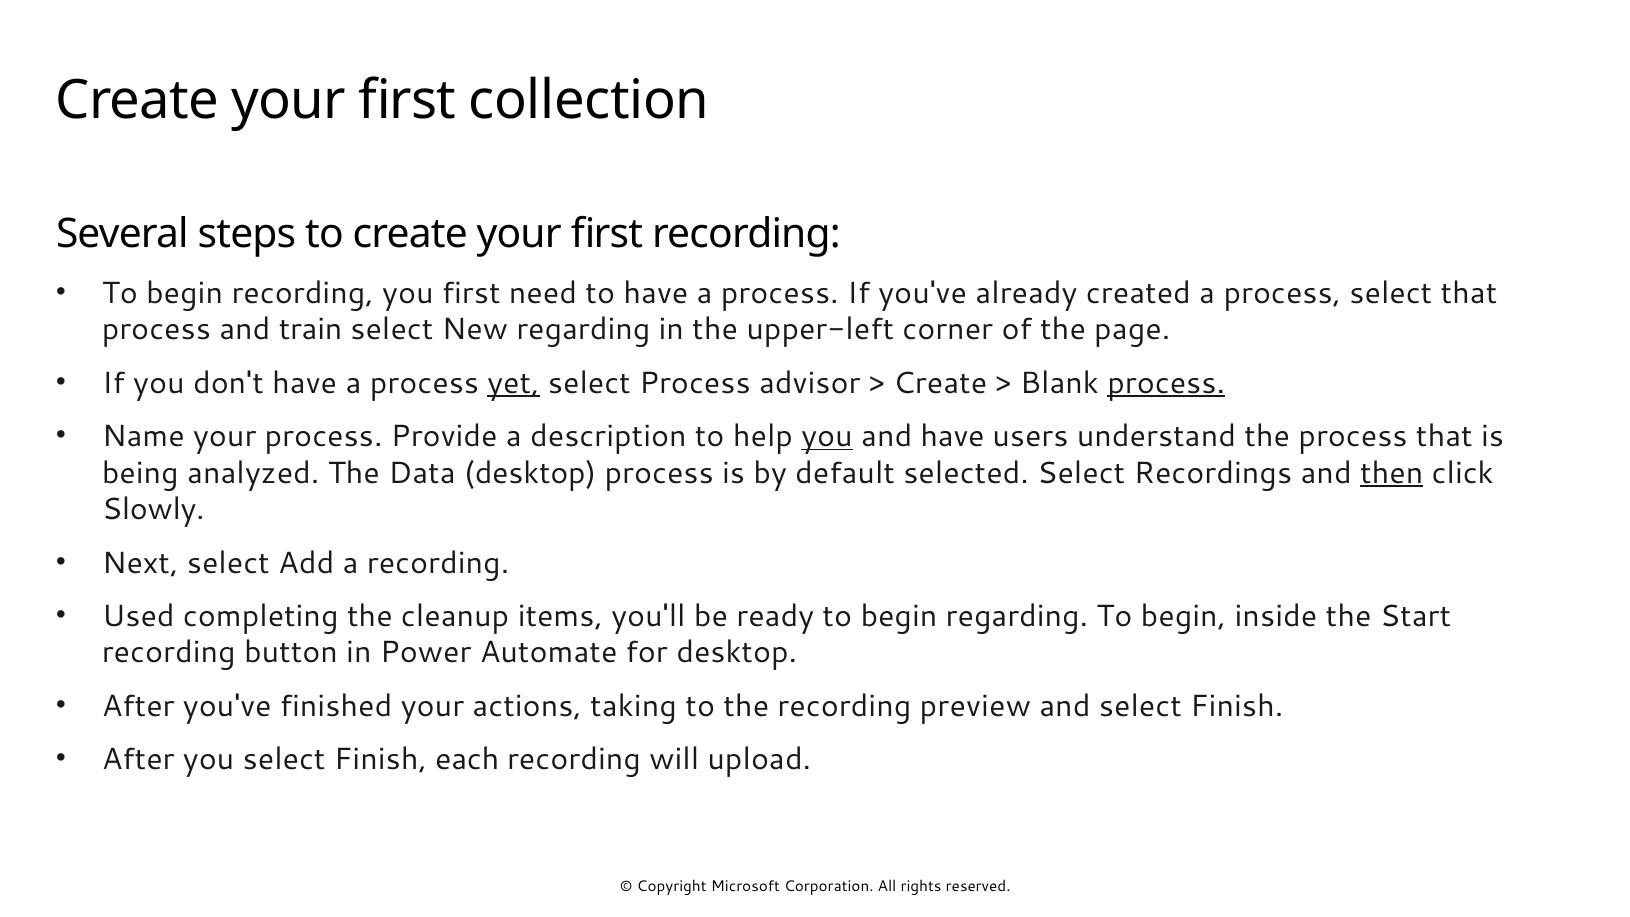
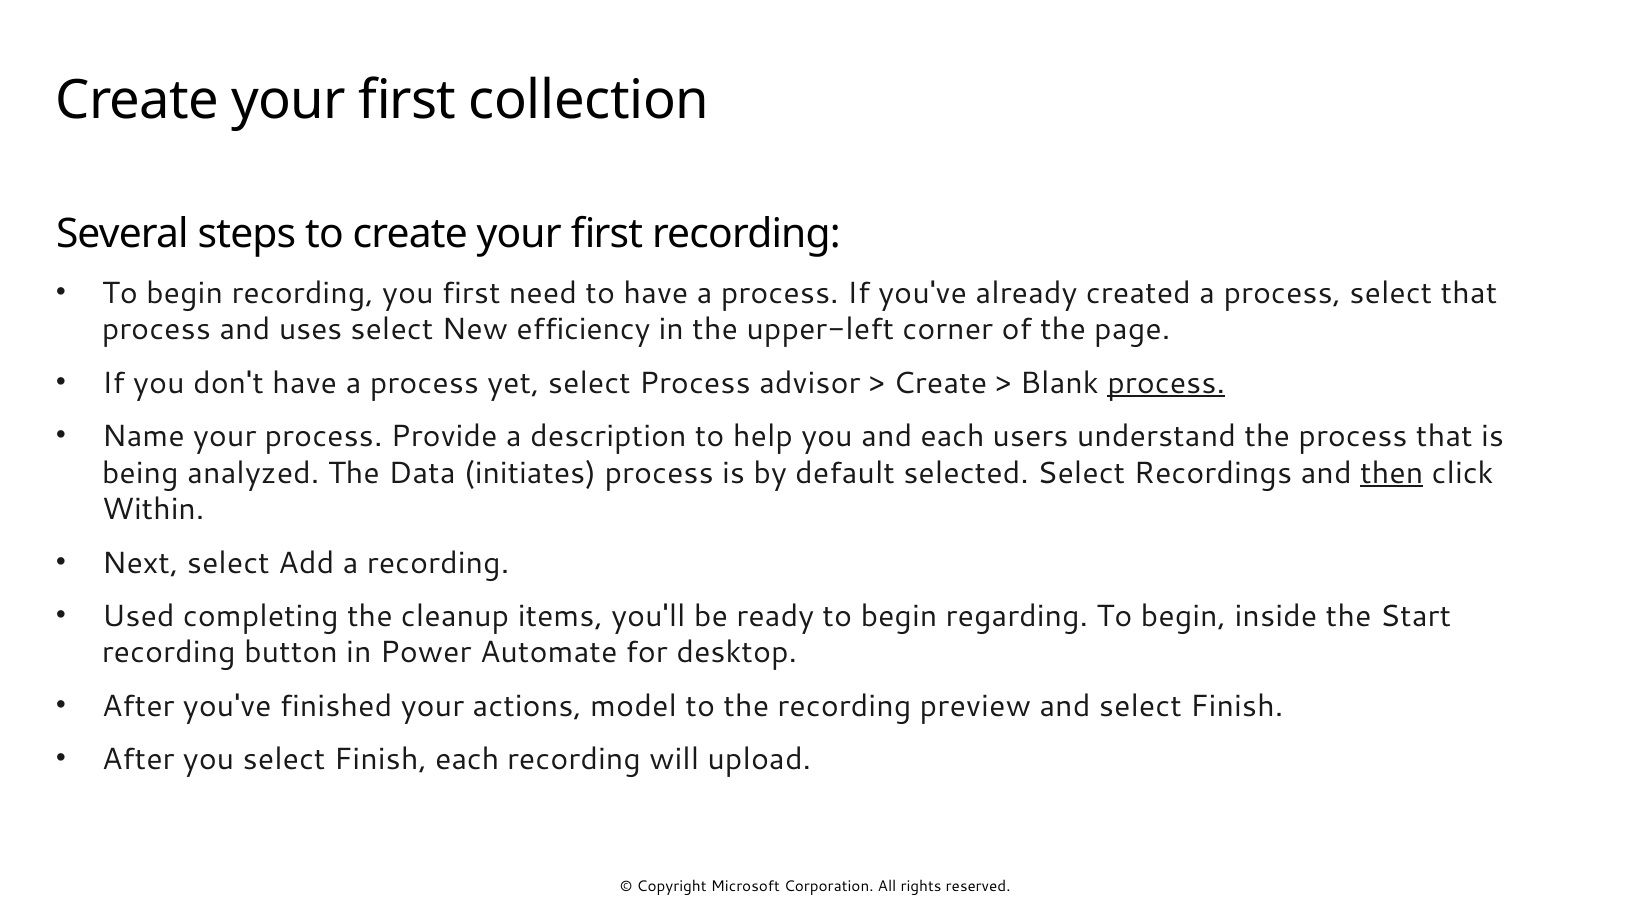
train: train -> uses (311, 330)
New regarding: regarding -> efficiency (583, 330)
yet underline: present -> none (514, 383)
you underline: present -> none (827, 436)
and have: have -> each (952, 436)
Data desktop: desktop -> initiates (530, 473)
Slowly: Slowly -> Within (153, 510)
taking: taking -> model (634, 706)
